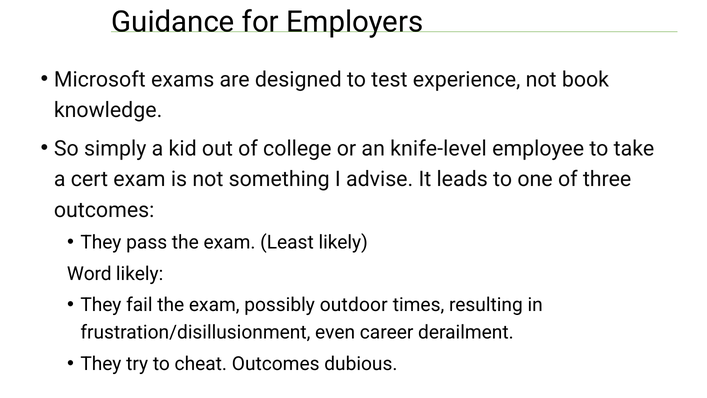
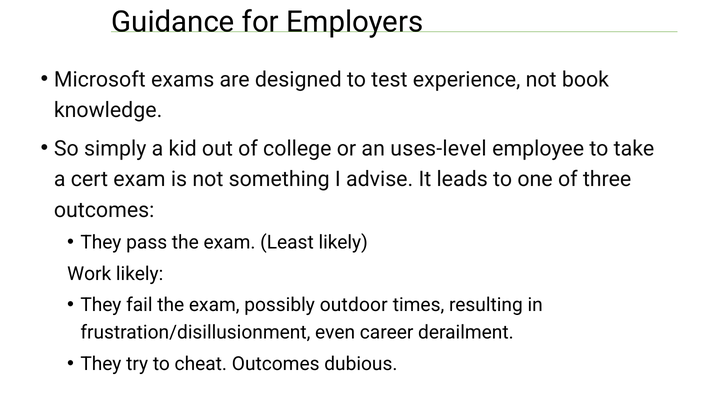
knife-level: knife-level -> uses-level (438, 148)
Word: Word -> Work (89, 274)
